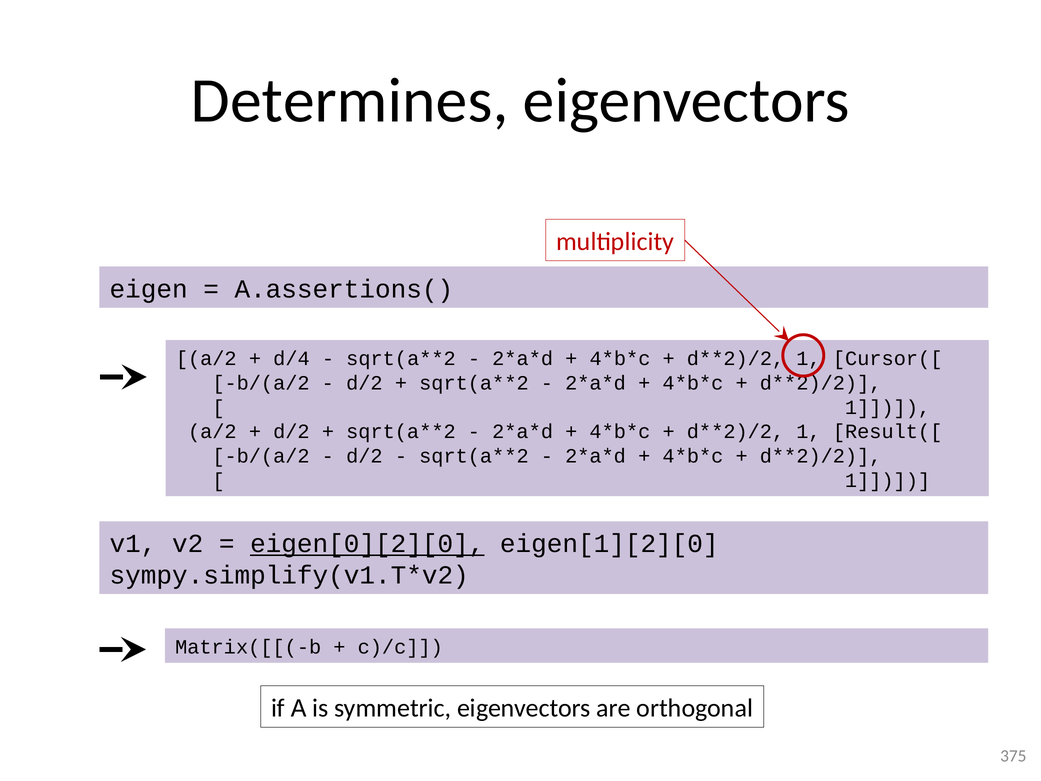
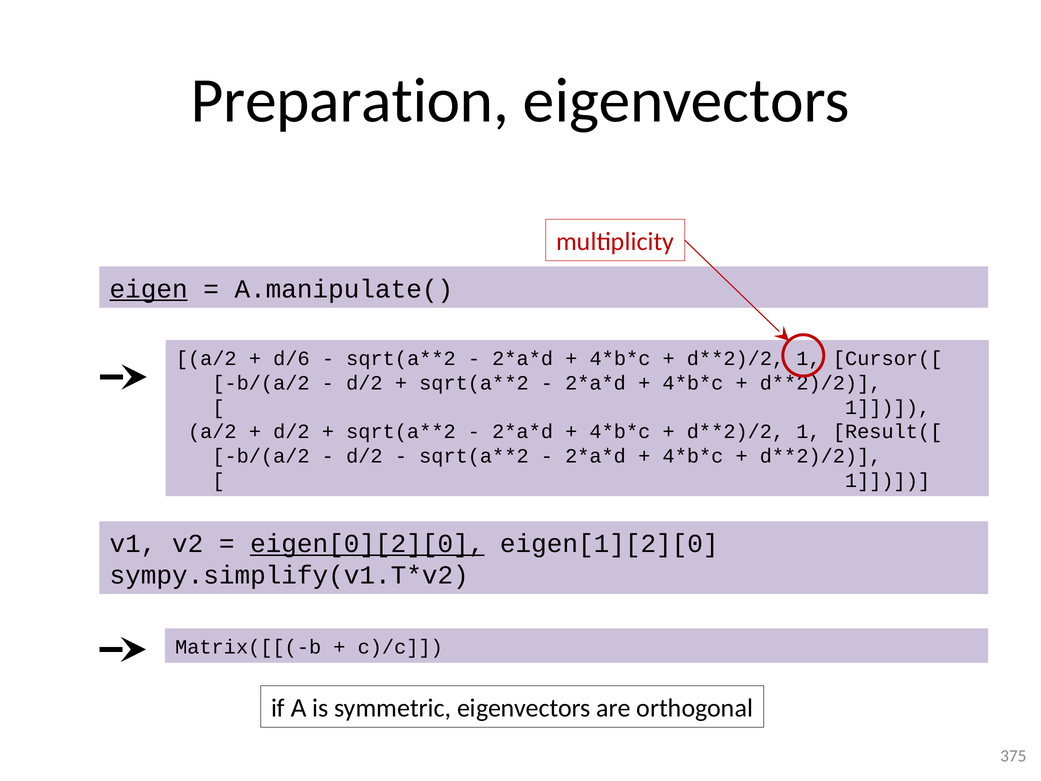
Determines: Determines -> Preparation (350, 101)
eigen underline: none -> present (149, 289)
A.assertions(: A.assertions( -> A.manipulate( (344, 289)
d/4: d/4 -> d/6 (291, 359)
